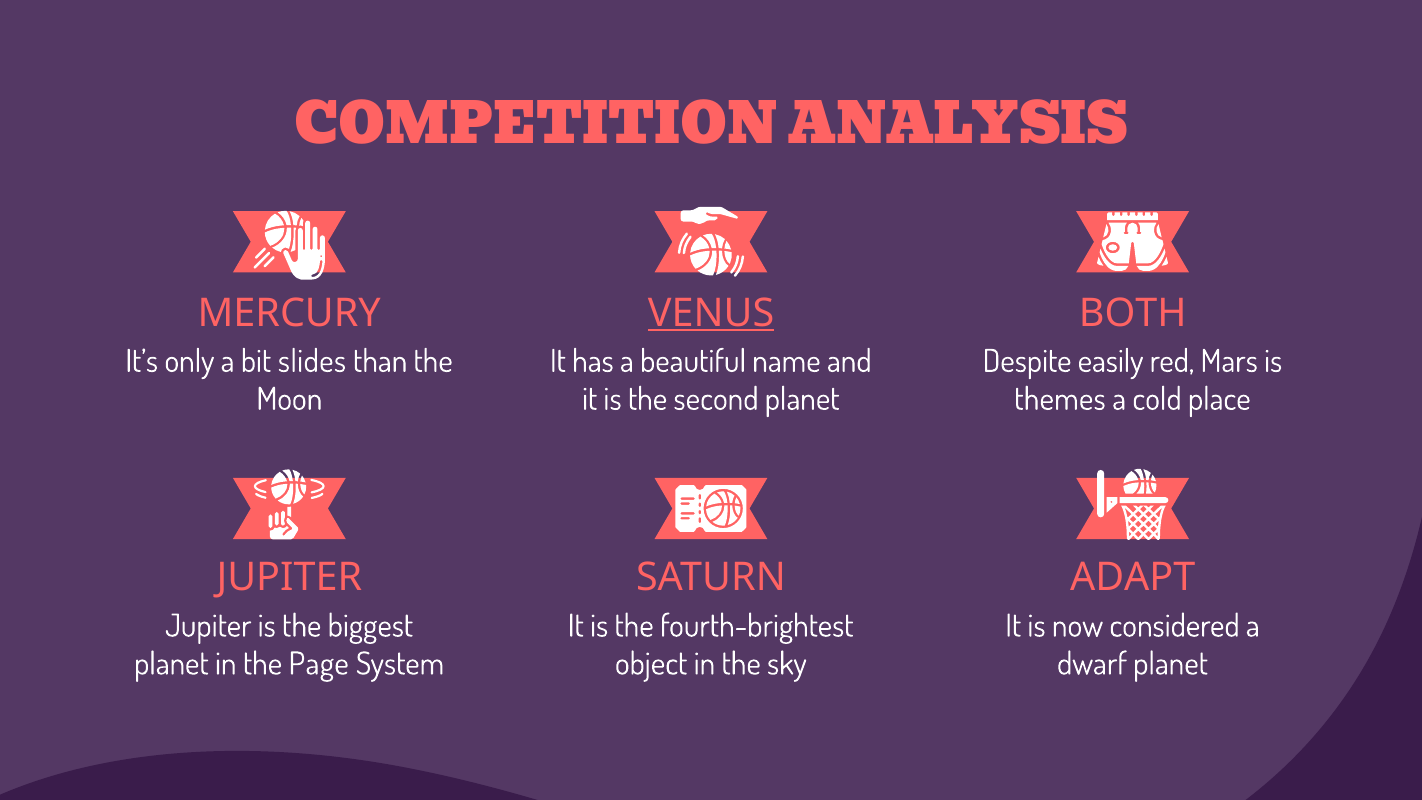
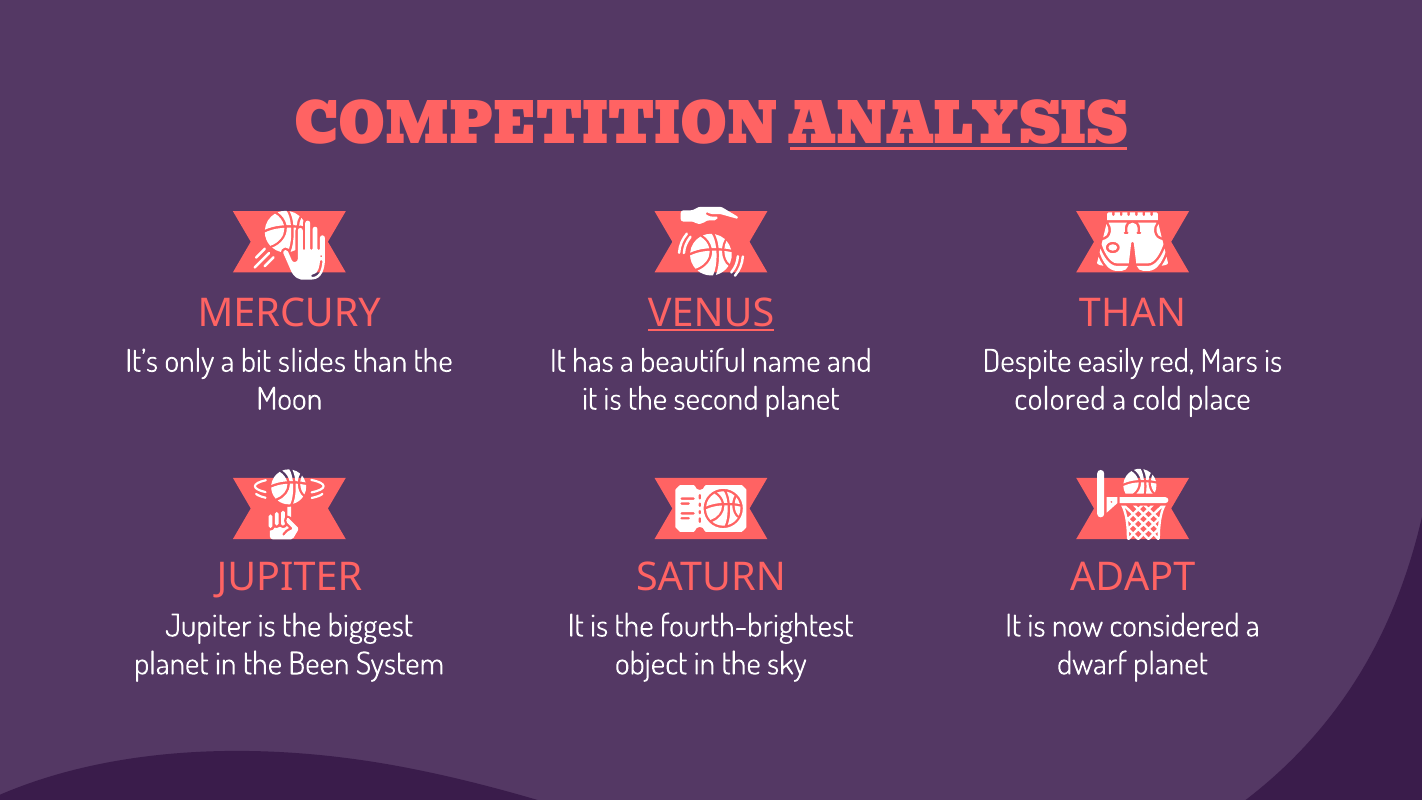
ANALYSIS underline: none -> present (959, 125)
BOTH: BOTH -> THAN (1133, 313)
themes: themes -> colored (1060, 399)
Page: Page -> Been (319, 664)
